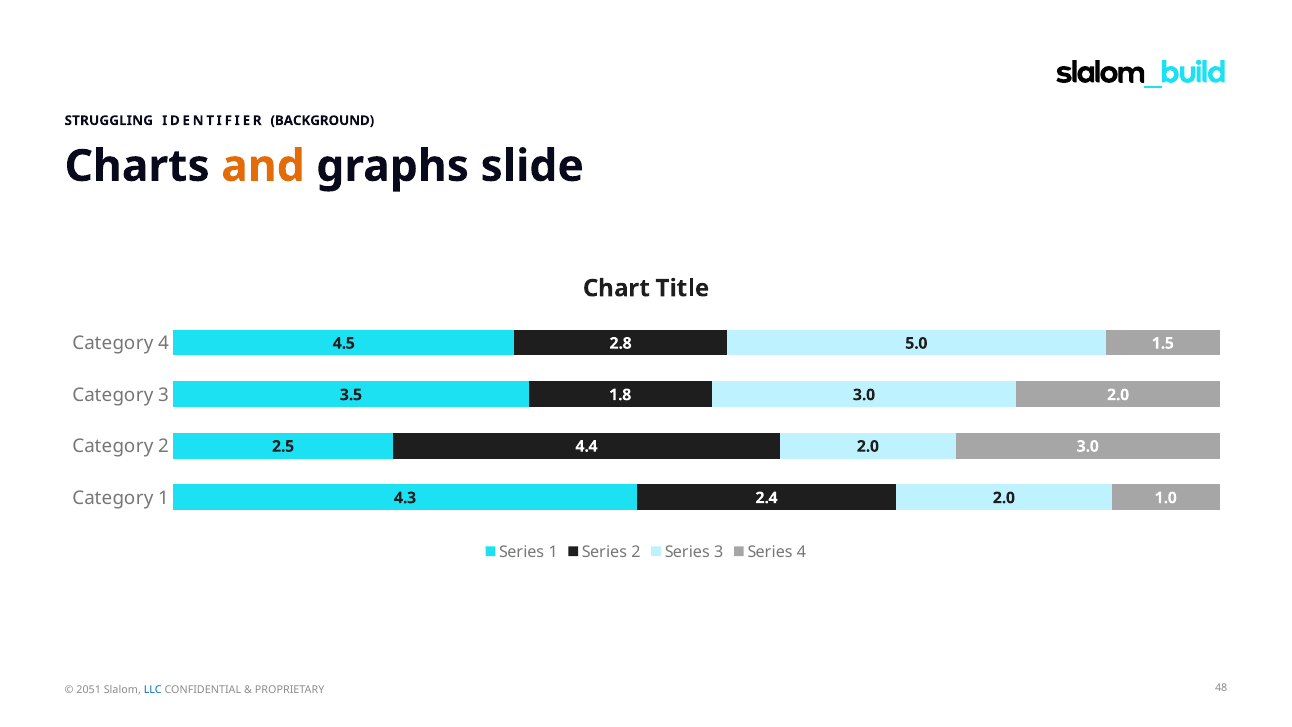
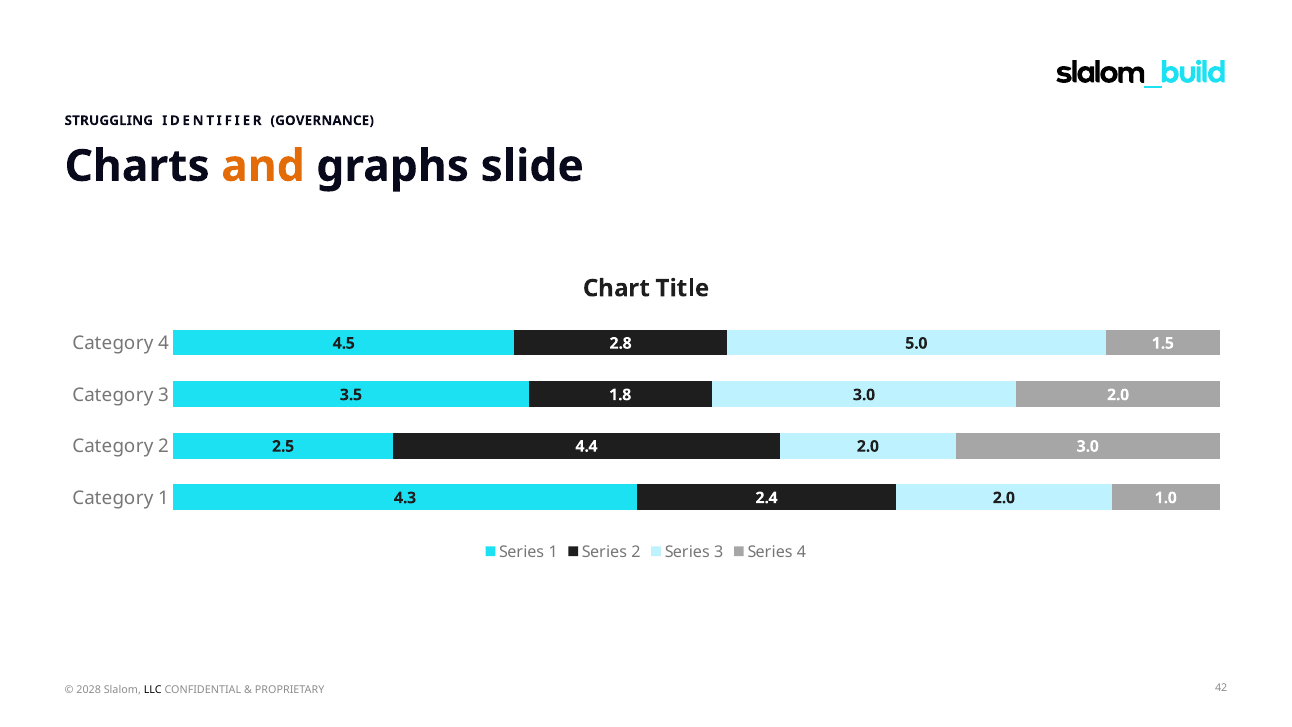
BACKGROUND: BACKGROUND -> GOVERNANCE (322, 121)
2051: 2051 -> 2028 (89, 690)
LLC colour: blue -> black (153, 690)
48: 48 -> 42 (1221, 688)
